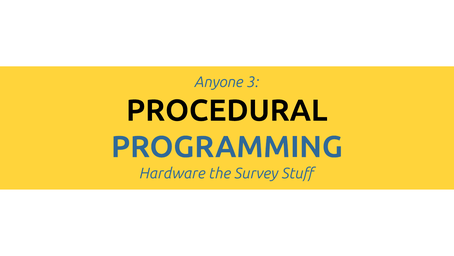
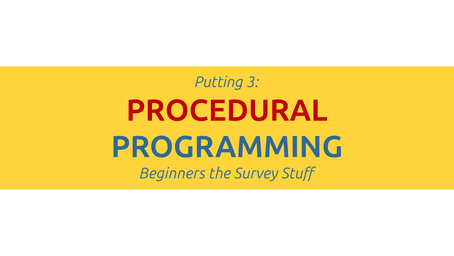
Anyone: Anyone -> Putting (219, 82)
PROCEDURAL colour: black -> red (227, 110)
Hardware: Hardware -> Beginners (173, 173)
